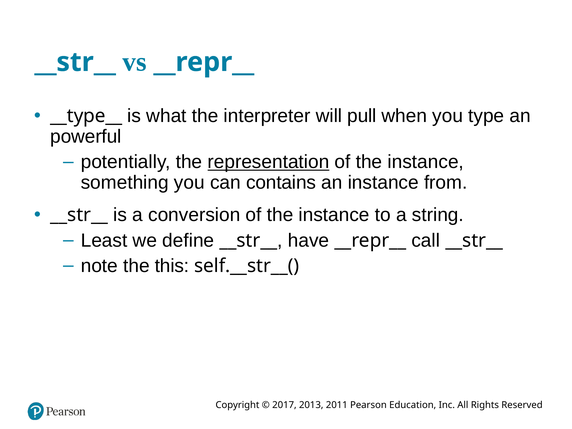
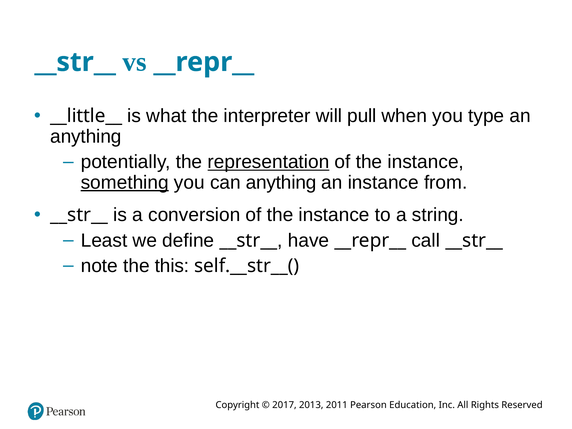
__type__: __type__ -> __little__ (86, 116)
powerful: powerful -> anything (86, 137)
something underline: none -> present (125, 183)
can contains: contains -> anything (281, 183)
